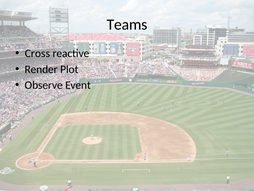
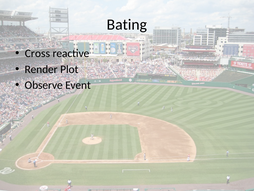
Teams: Teams -> Bating (127, 25)
